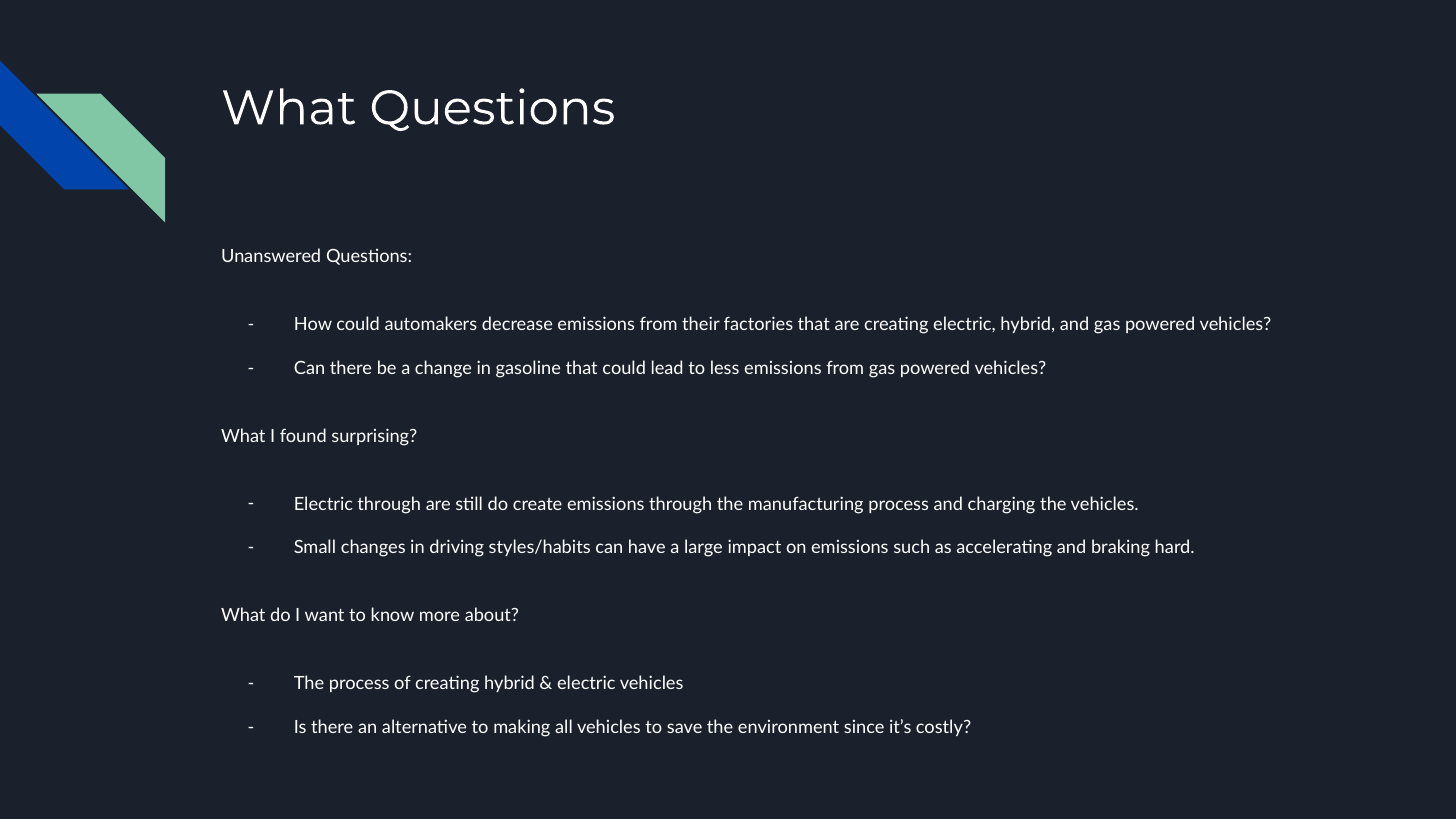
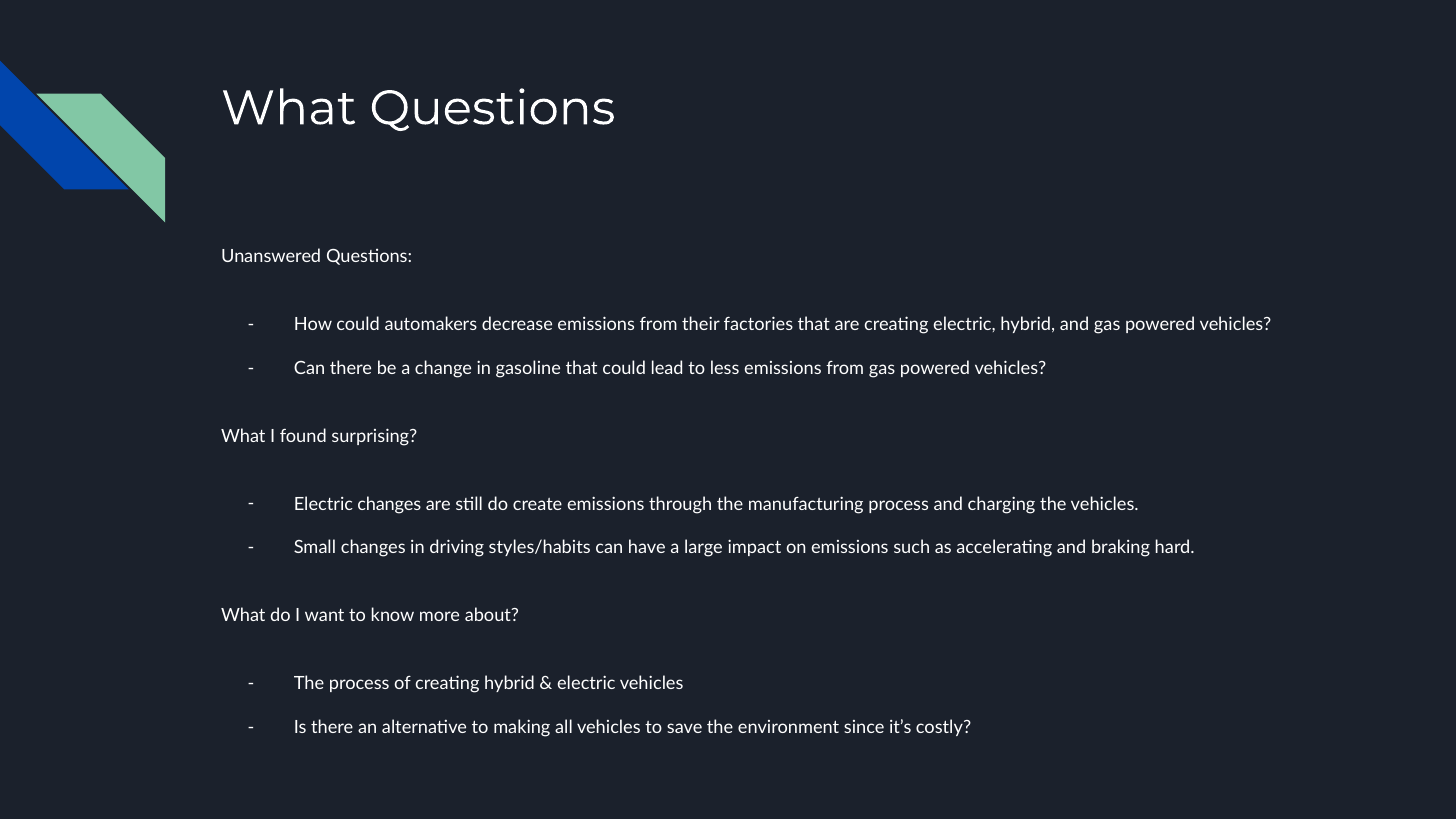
Electric through: through -> changes (389, 504)
